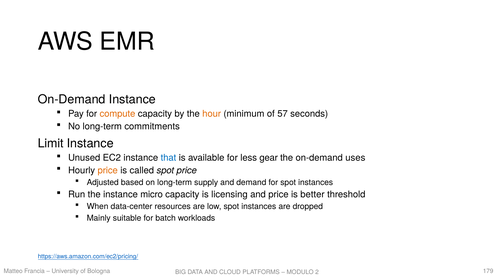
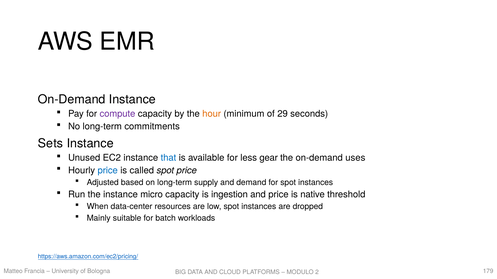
compute colour: orange -> purple (117, 114)
57: 57 -> 29 (283, 114)
Limit: Limit -> Sets (51, 144)
price colour: orange -> blue (108, 171)
licensing: licensing -> ingestion (230, 195)
better: better -> native (313, 195)
